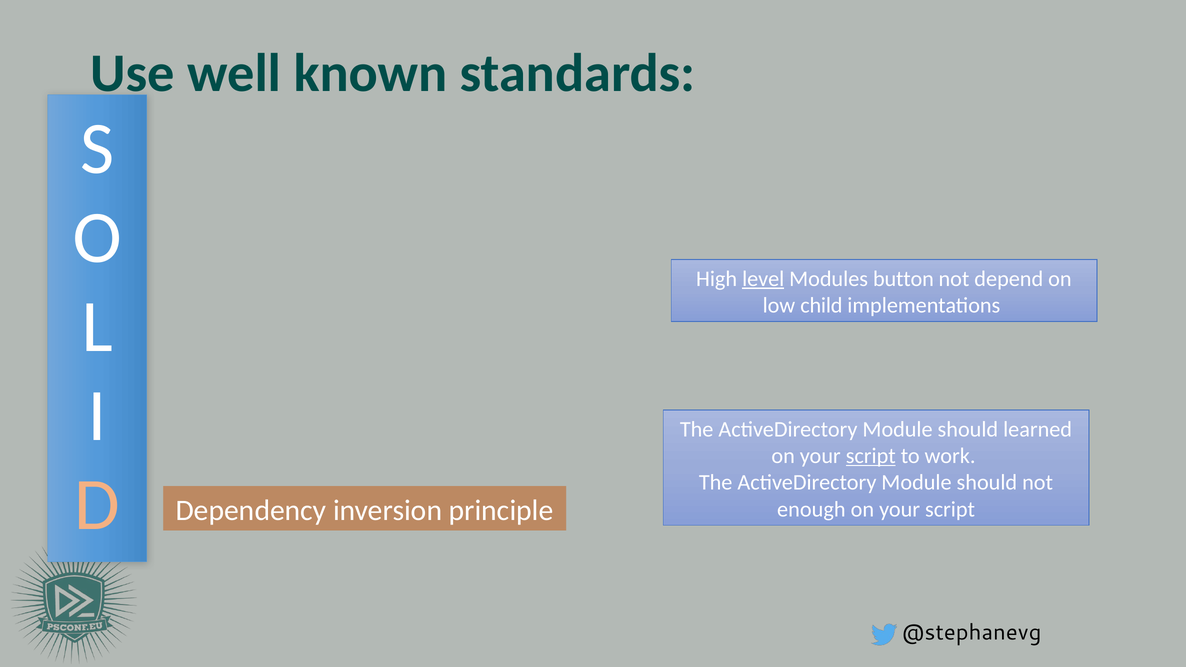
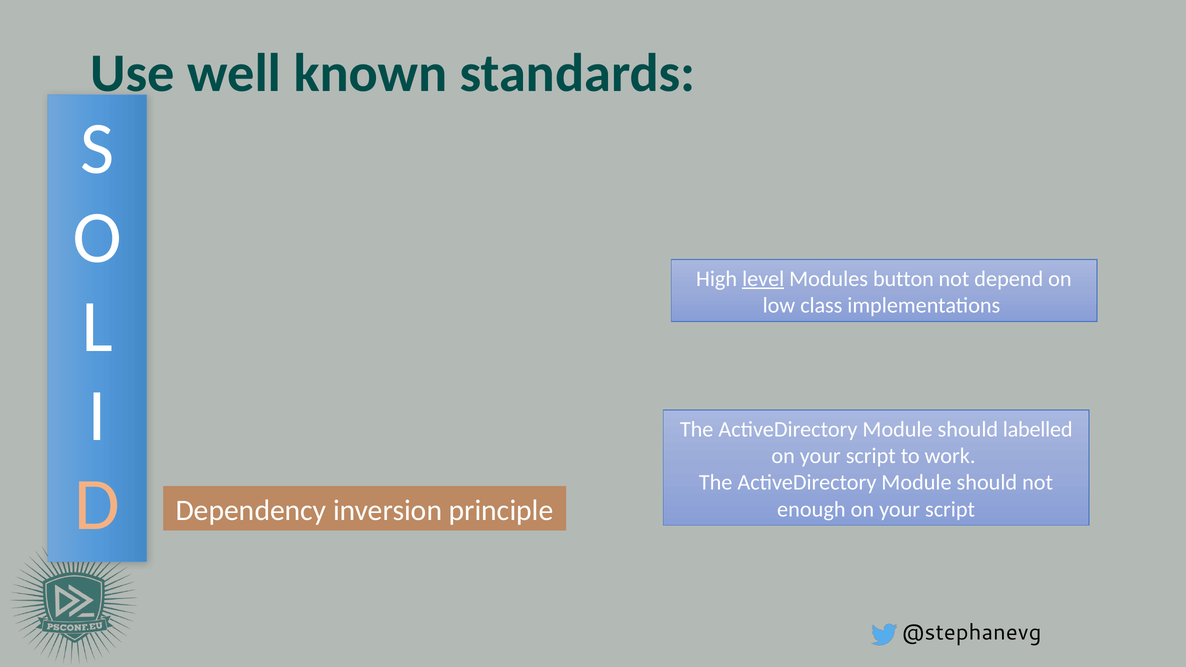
child: child -> class (821, 305)
learned: learned -> labelled (1038, 429)
script underline: present -> none (871, 456)
